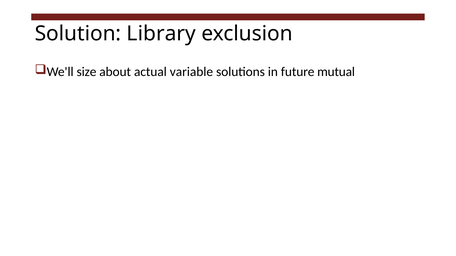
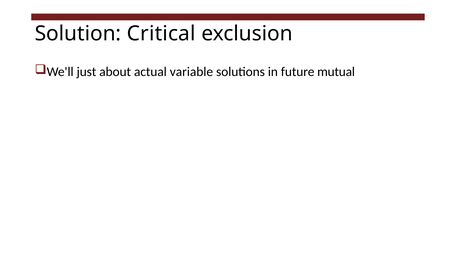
Library: Library -> Critical (161, 34)
size: size -> just (86, 72)
